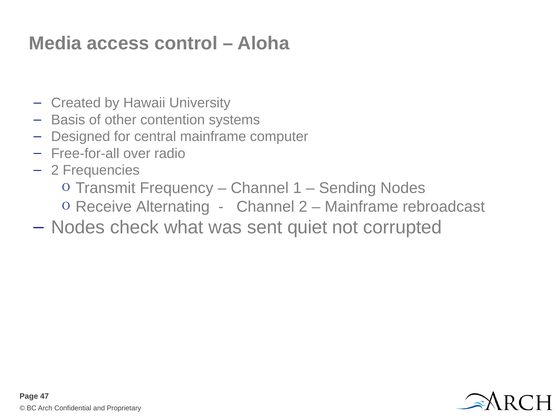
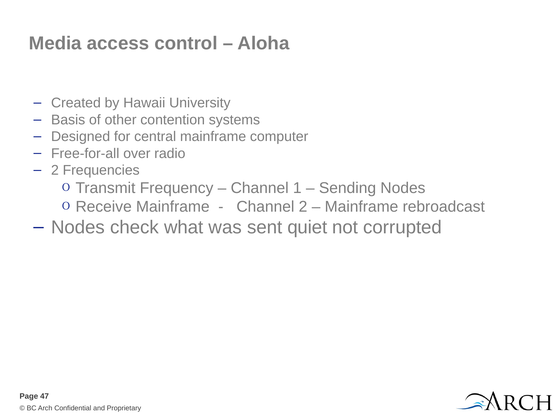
Receive Alternating: Alternating -> Mainframe (173, 207)
